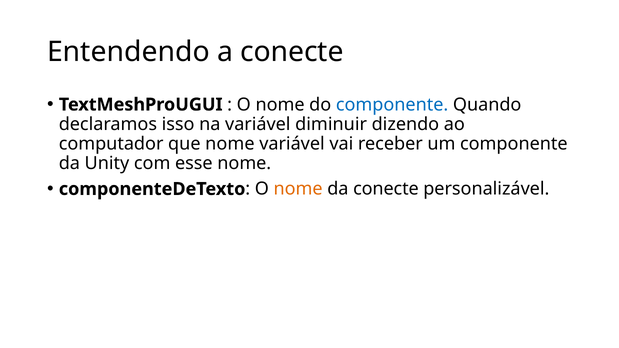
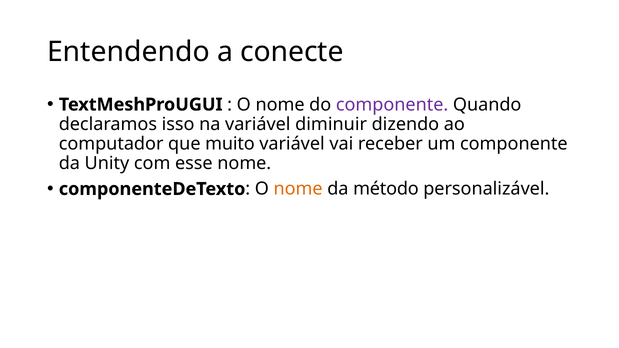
componente colour: blue -> purple (392, 105)
que nome: nome -> muito (230, 144)
da conecte: conecte -> método (386, 189)
